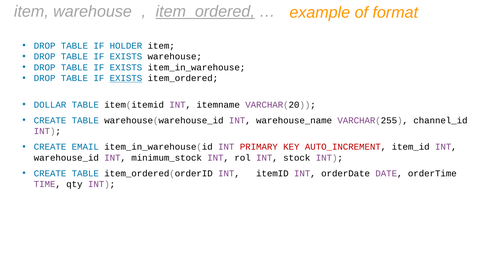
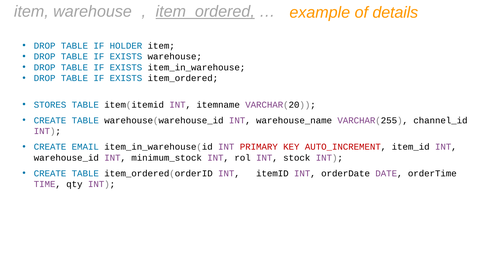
format: format -> details (395, 13)
EXISTS underline: present -> none (126, 78)
DOLLAR: DOLLAR -> STORES (50, 105)
